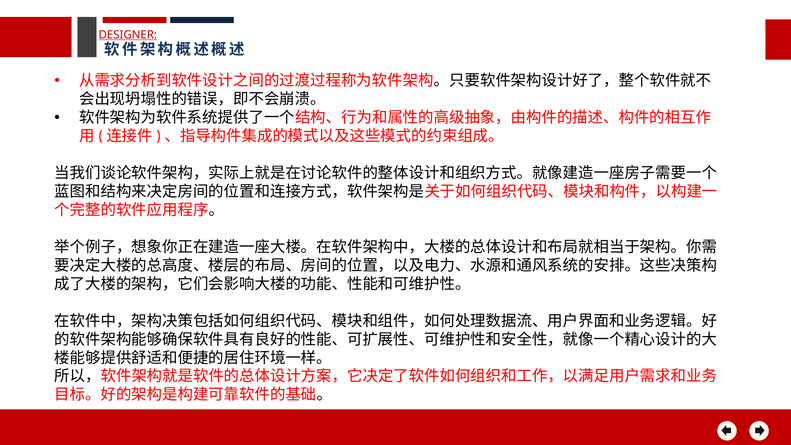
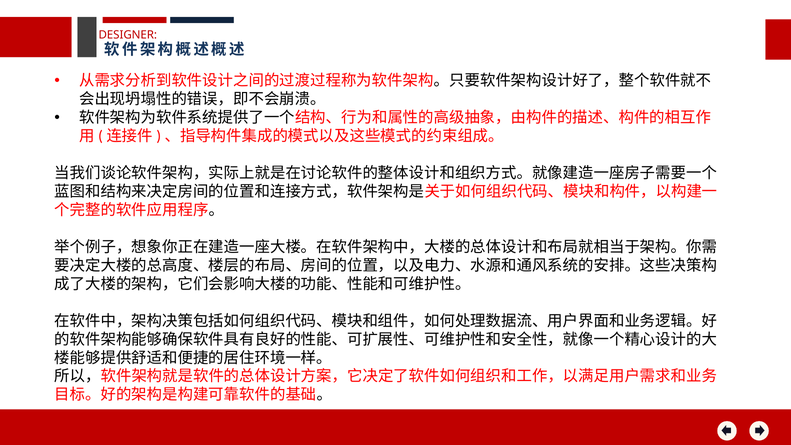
DESIGNER underline: present -> none (128, 35)
